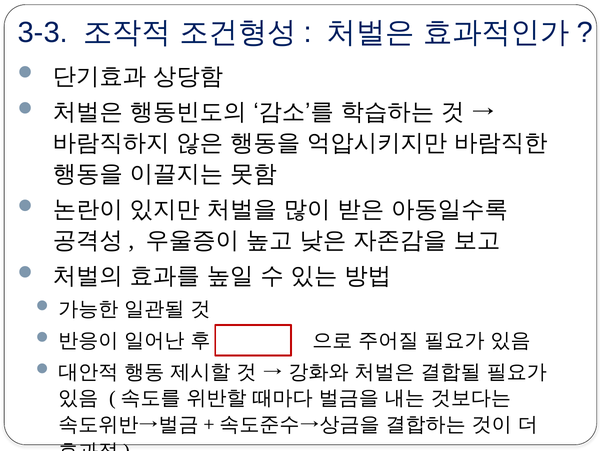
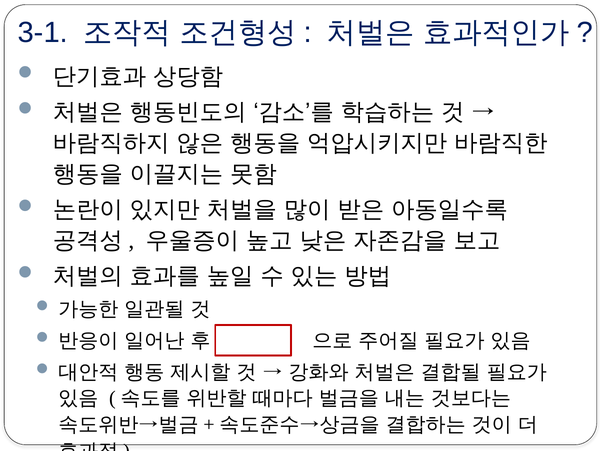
3-3: 3-3 -> 3-1 (43, 33)
